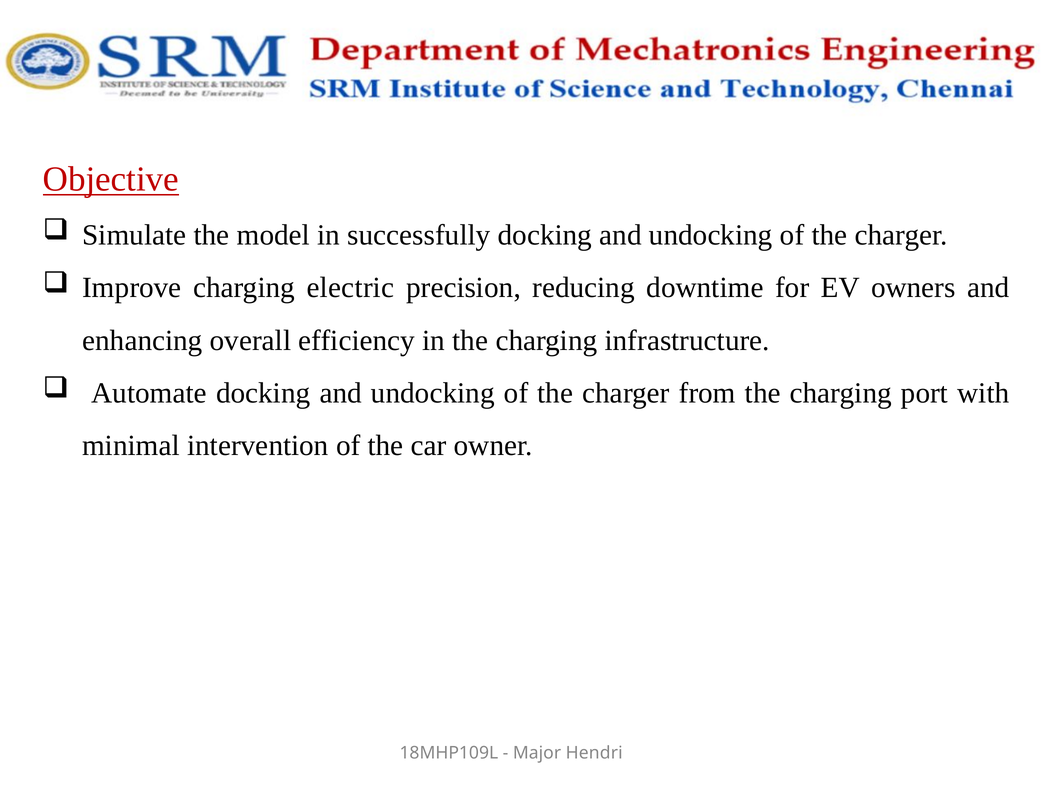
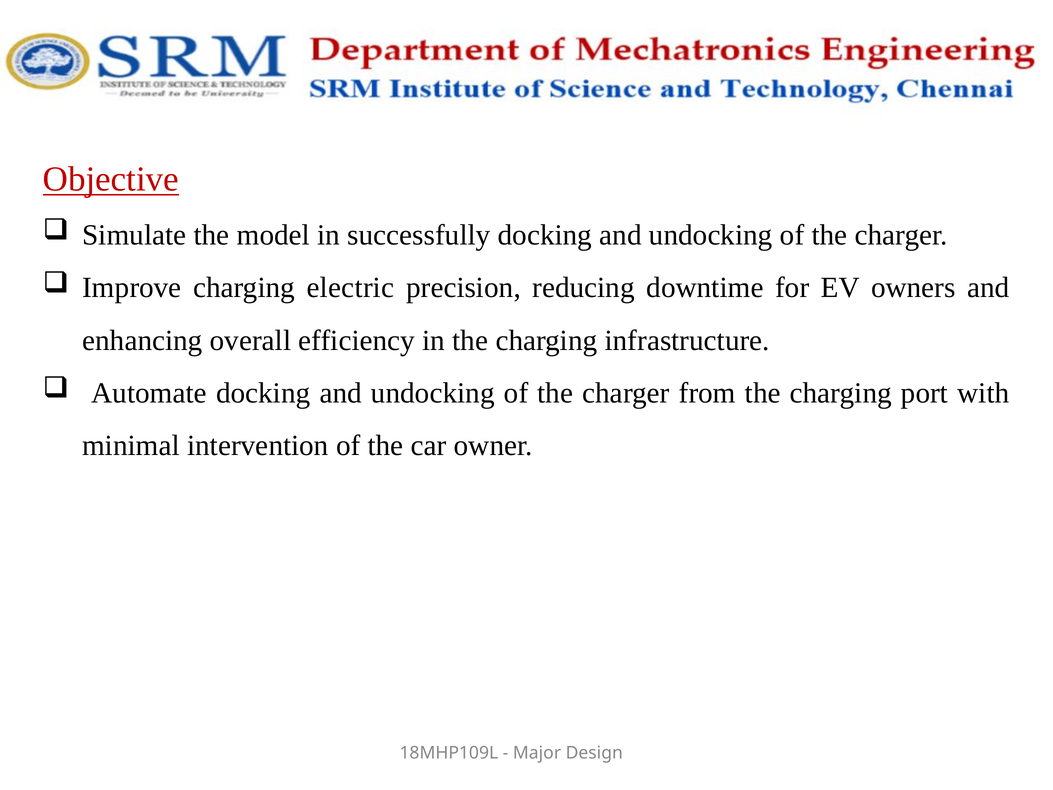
Hendri: Hendri -> Design (594, 753)
